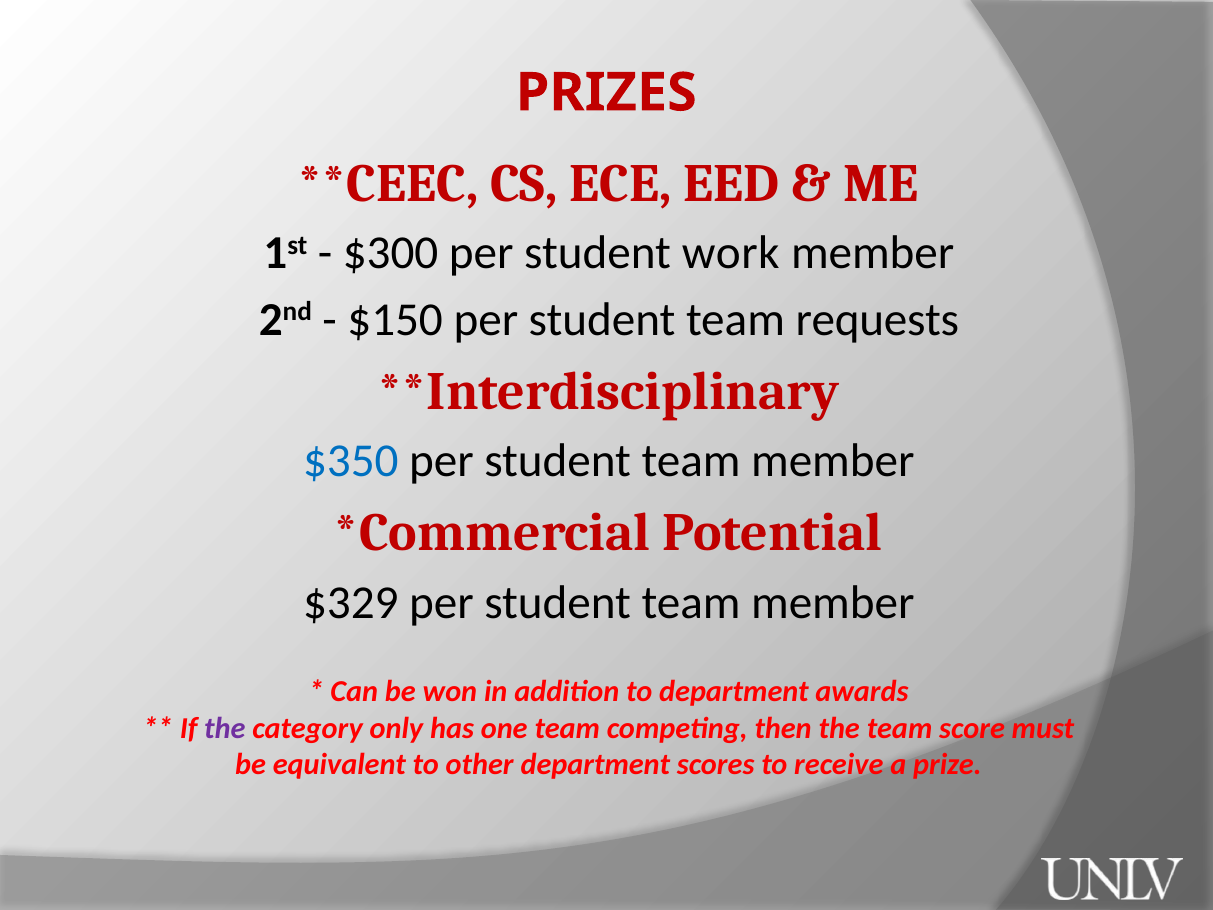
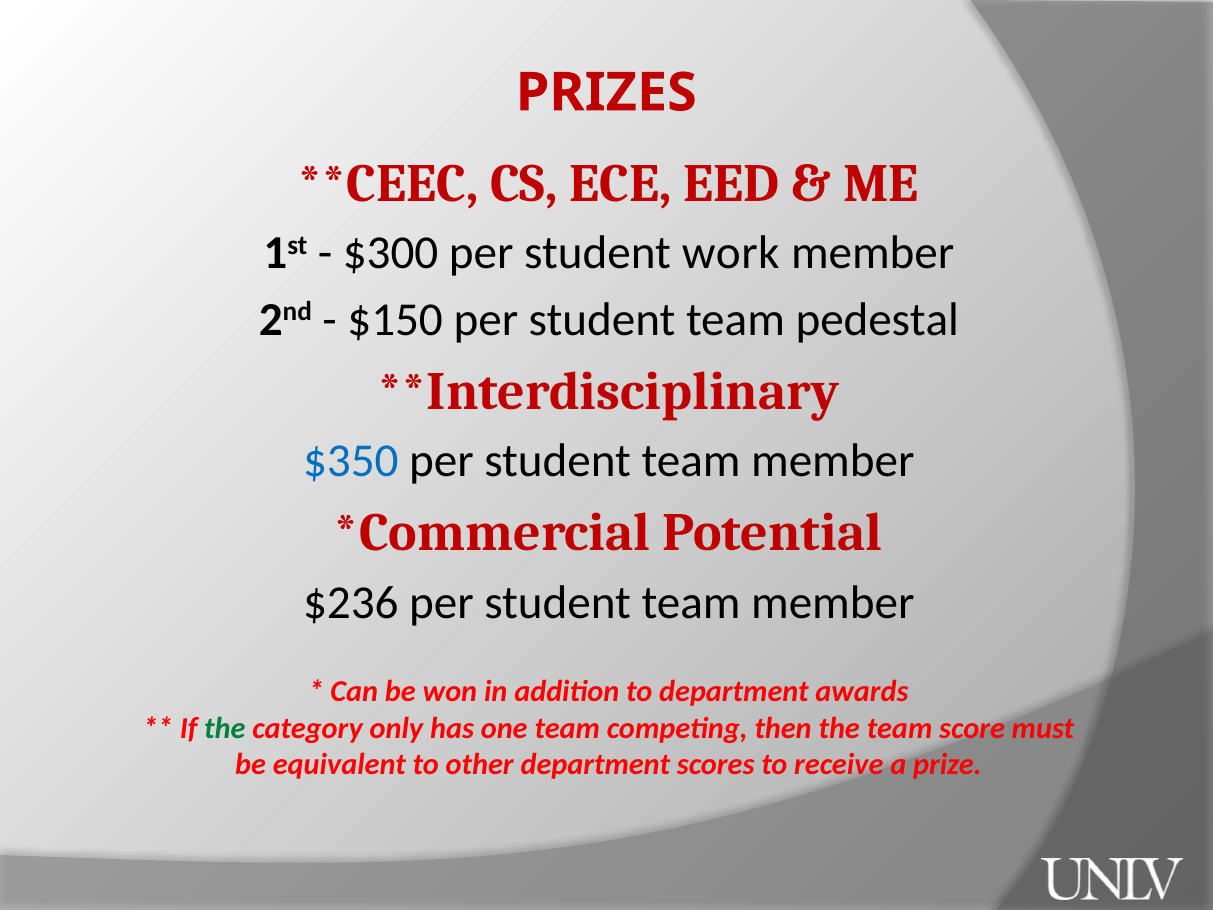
requests: requests -> pedestal (877, 319)
$329: $329 -> $236 (351, 603)
the colour: purple -> green (225, 728)
